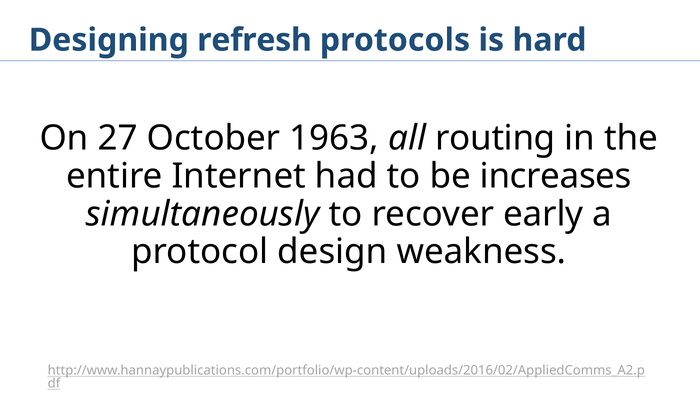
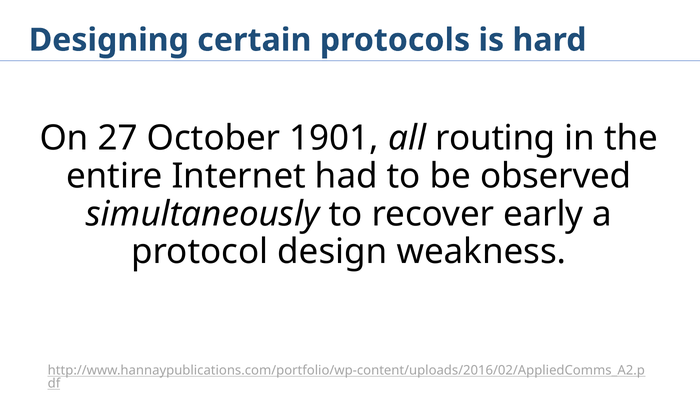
refresh: refresh -> certain (254, 40)
1963: 1963 -> 1901 (334, 138)
increases: increases -> observed (556, 176)
